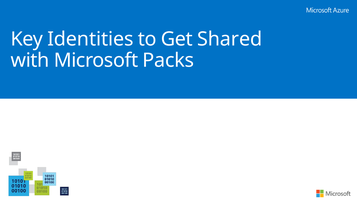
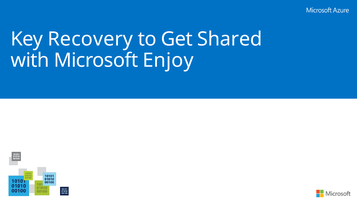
Identities: Identities -> Recovery (90, 39)
Packs: Packs -> Enjoy (168, 60)
